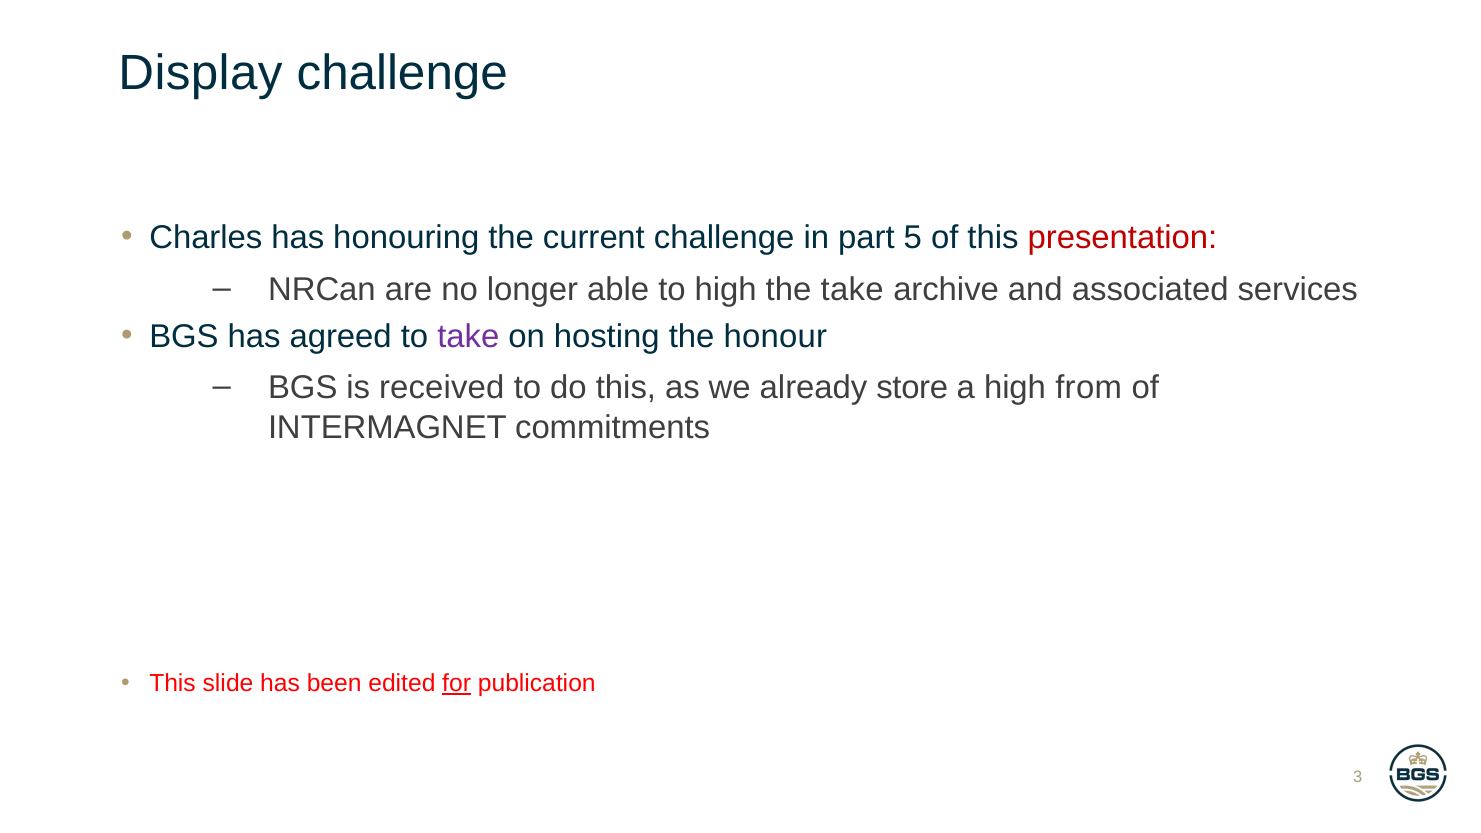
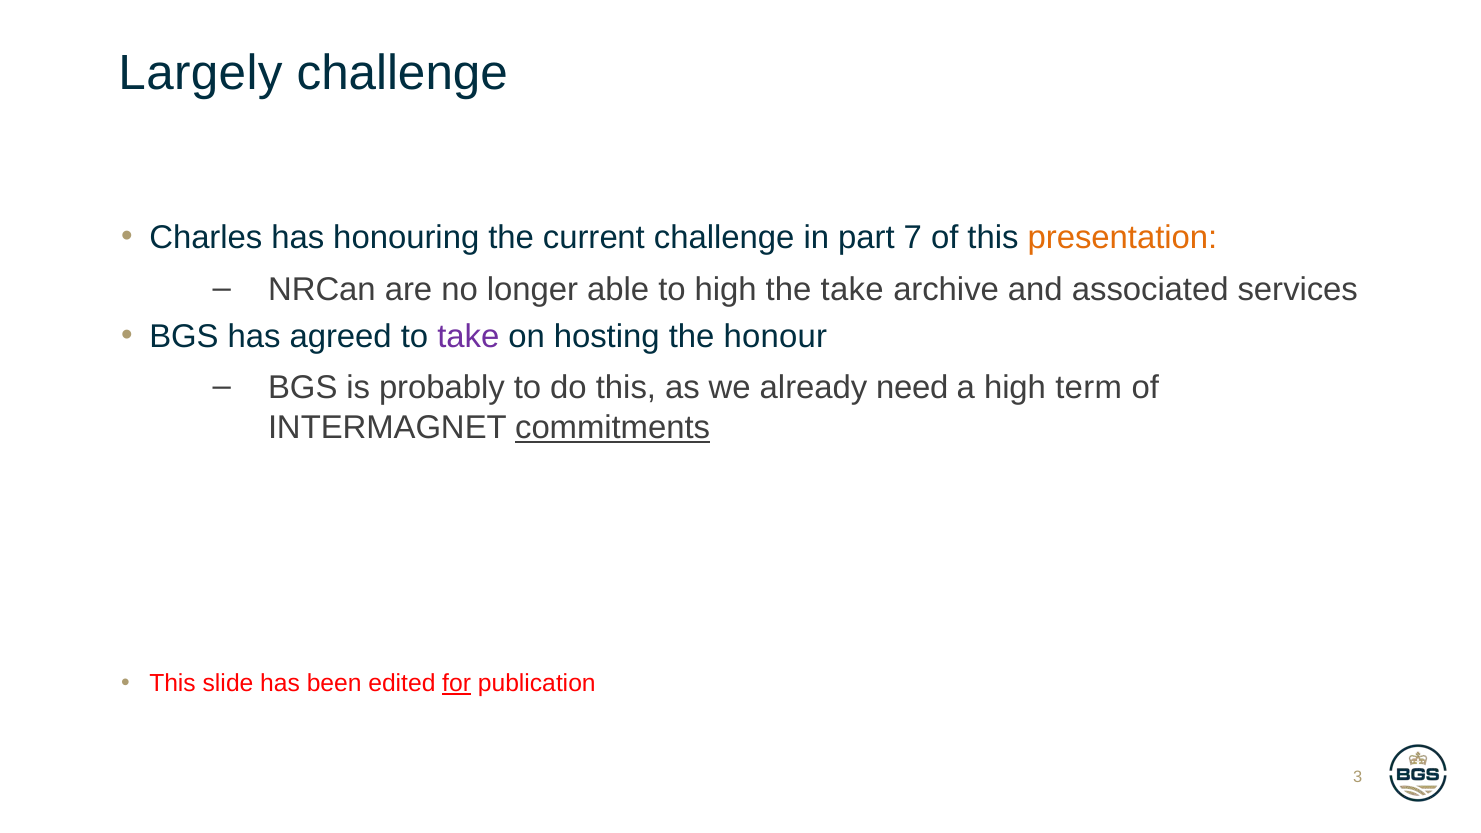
Display: Display -> Largely (201, 73)
5: 5 -> 7 (913, 238)
presentation colour: red -> orange (1122, 238)
received: received -> probably (442, 388)
store: store -> need (912, 388)
from: from -> term (1089, 388)
commitments underline: none -> present (613, 428)
